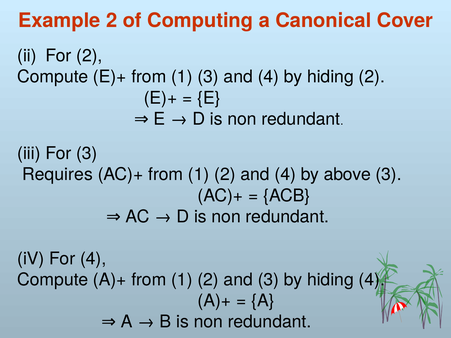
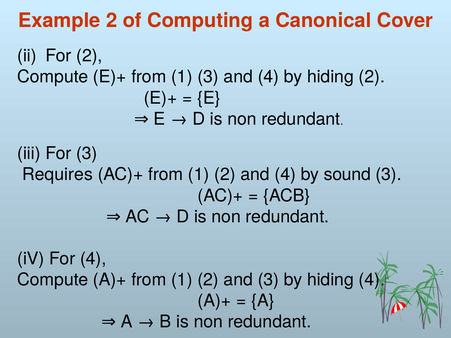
above: above -> sound (347, 175)
